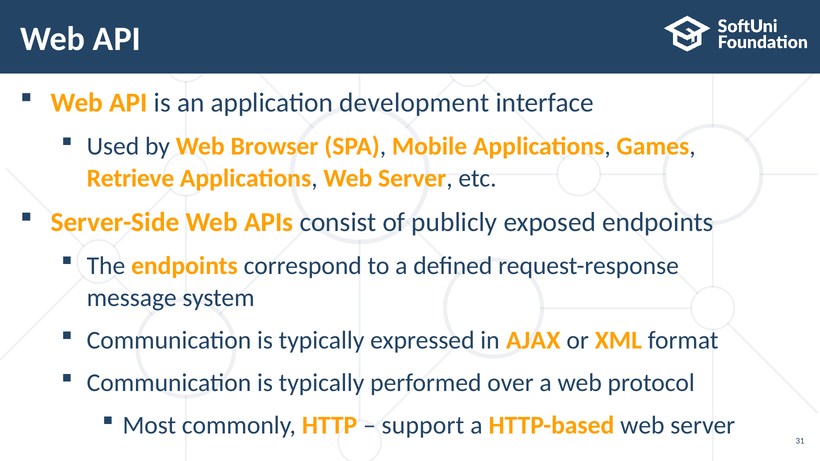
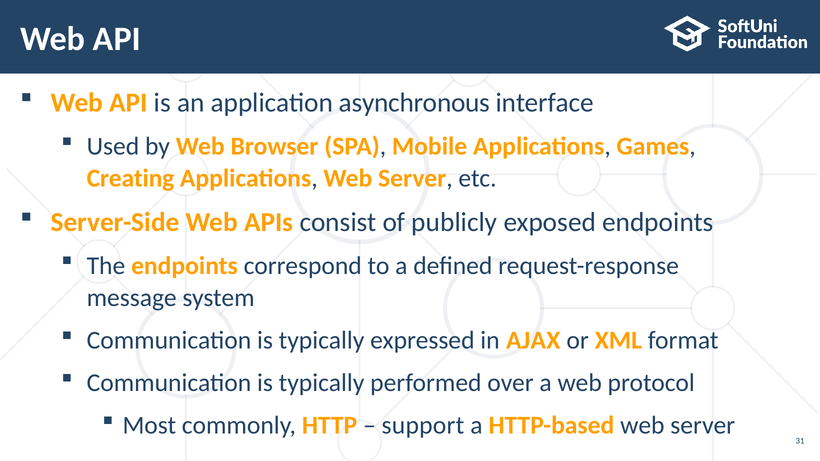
development: development -> asynchronous (415, 103)
Retrieve: Retrieve -> Creating (130, 179)
